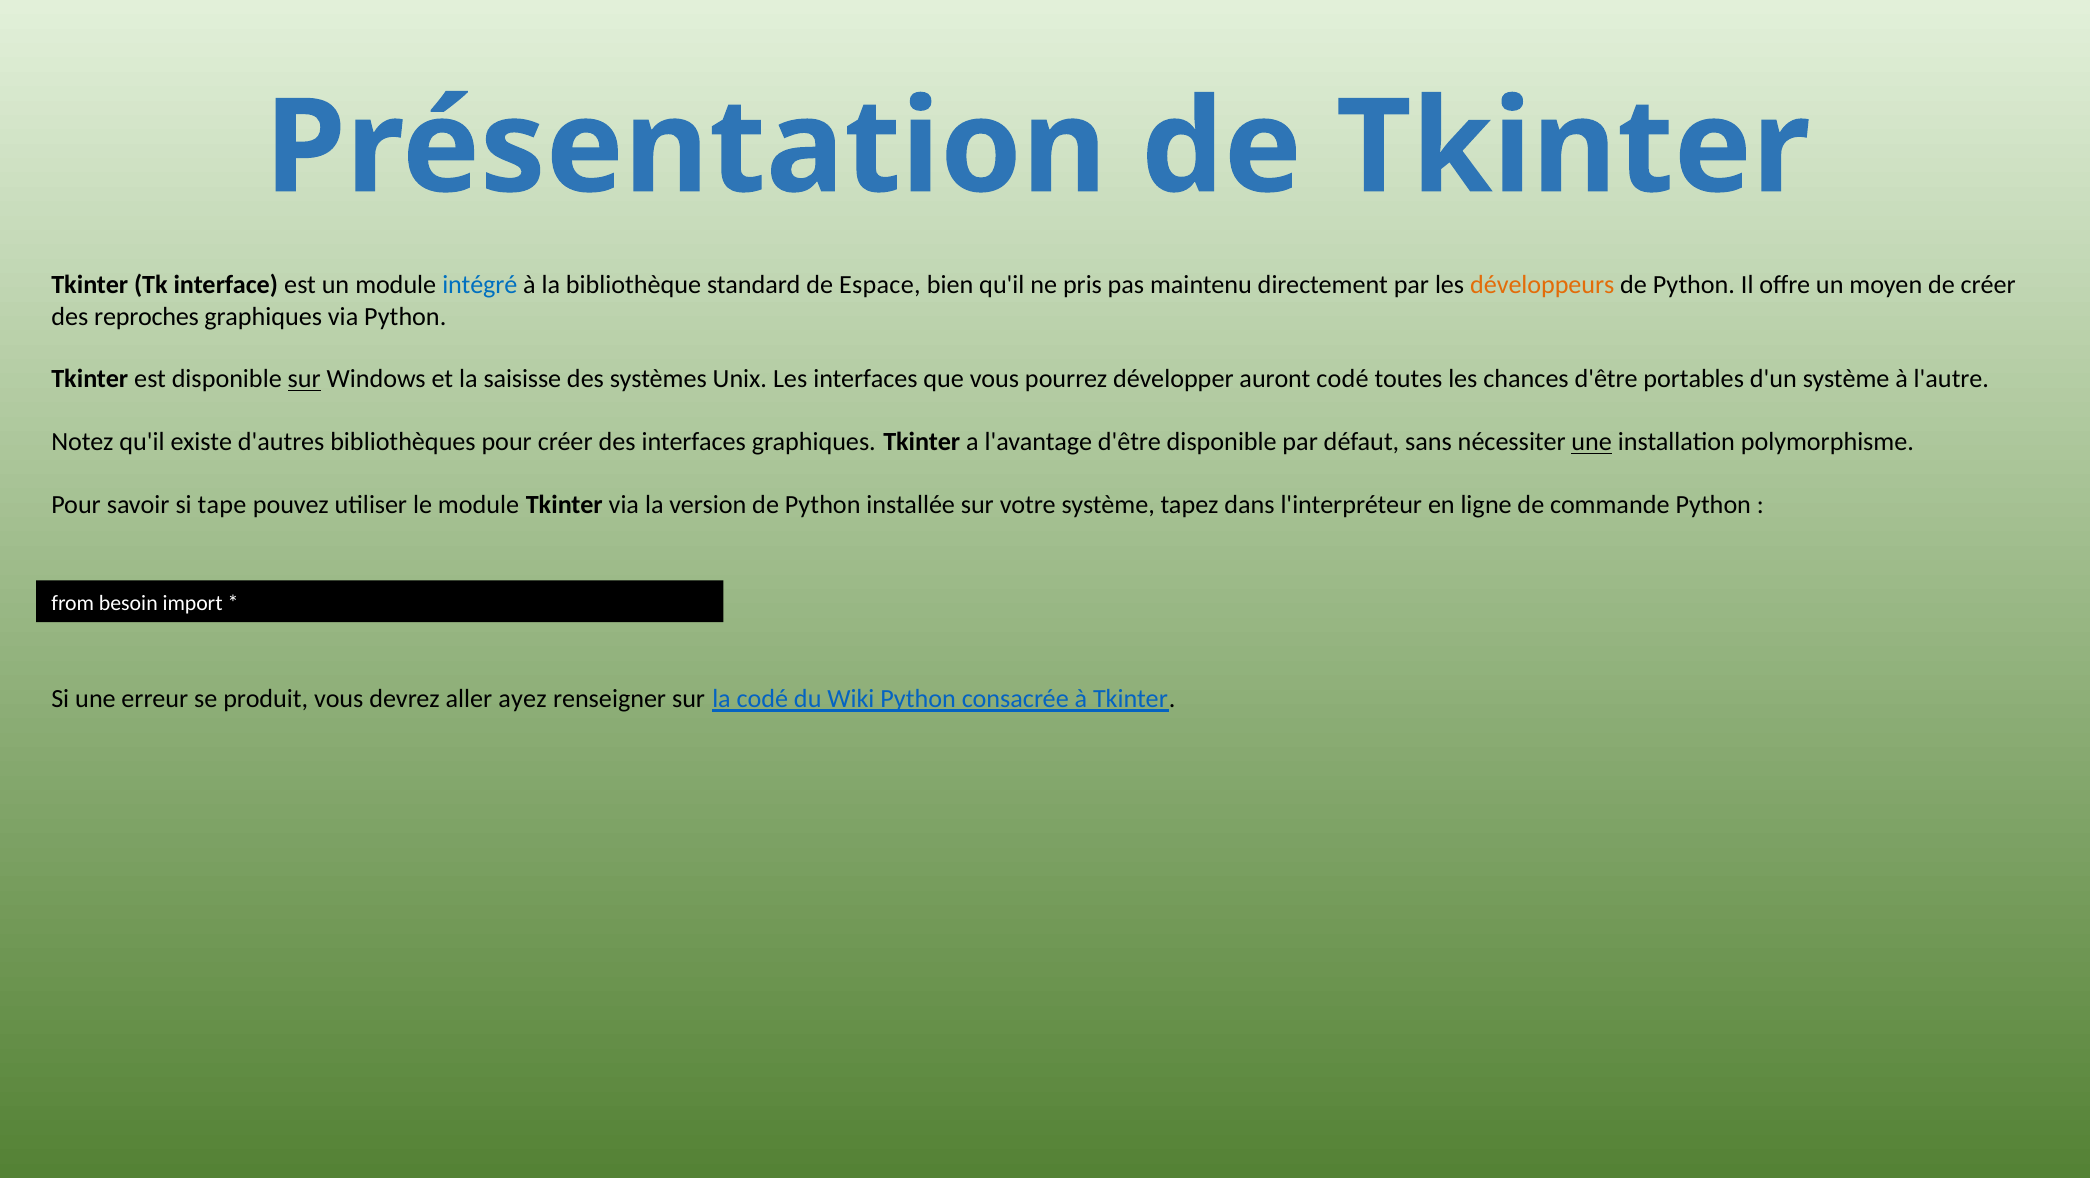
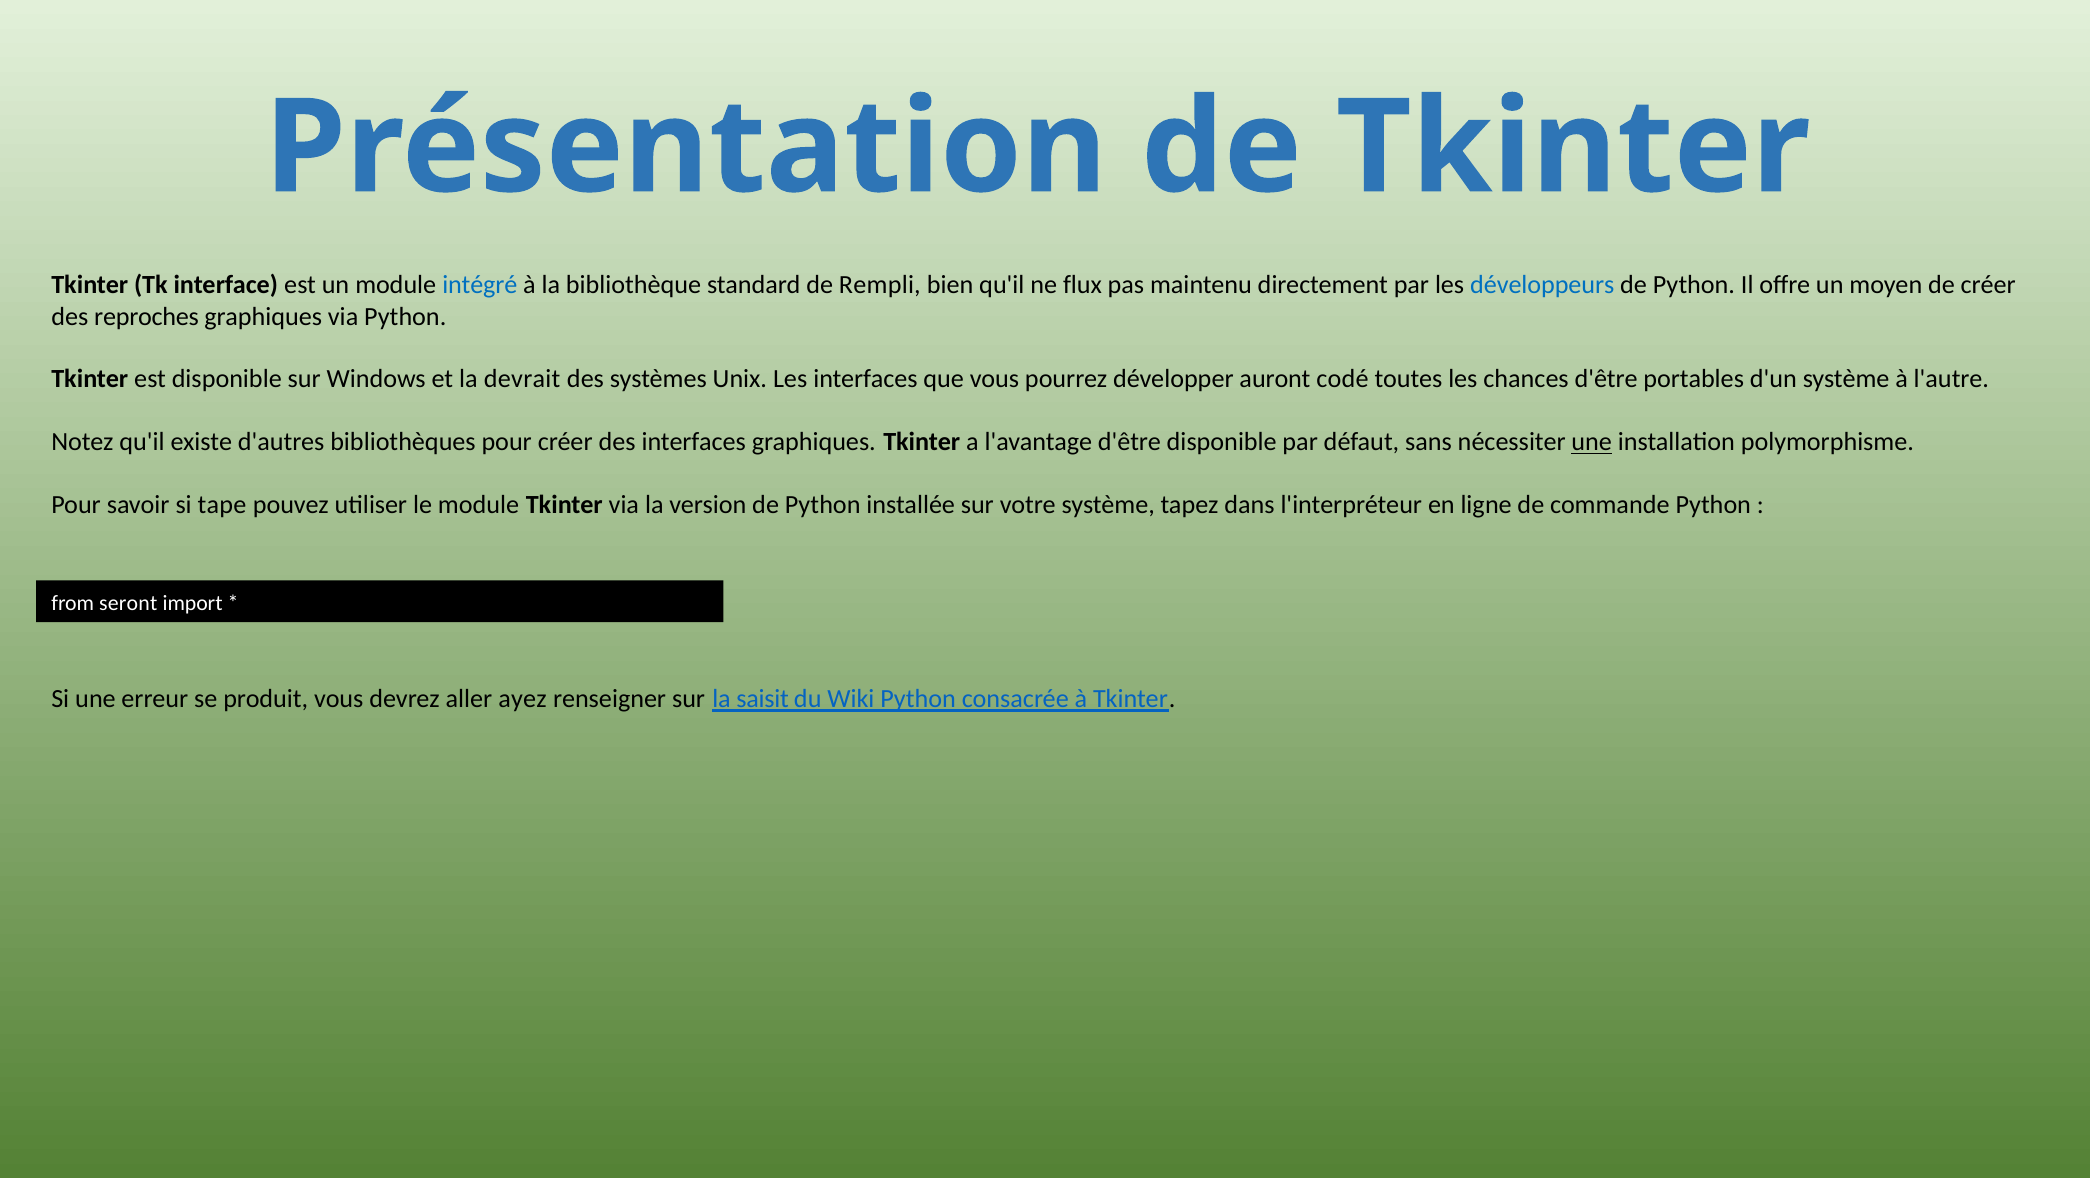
Espace: Espace -> Rempli (880, 285)
pris: pris -> flux (1082, 285)
développeurs colour: orange -> blue (1542, 285)
sur underline: present -> none (304, 379)
saisisse: saisisse -> devrait (522, 379)
besoin: besoin -> seront (128, 603)
la codé: codé -> saisit (763, 699)
